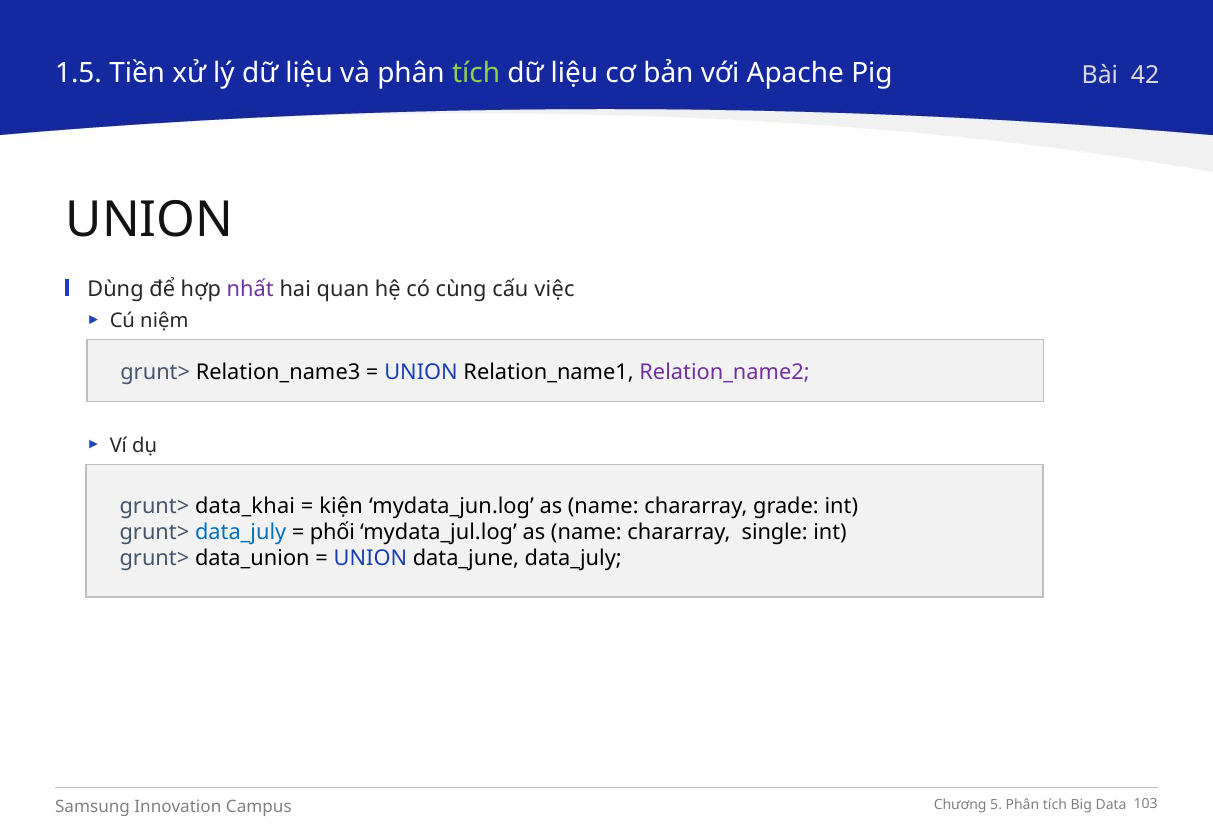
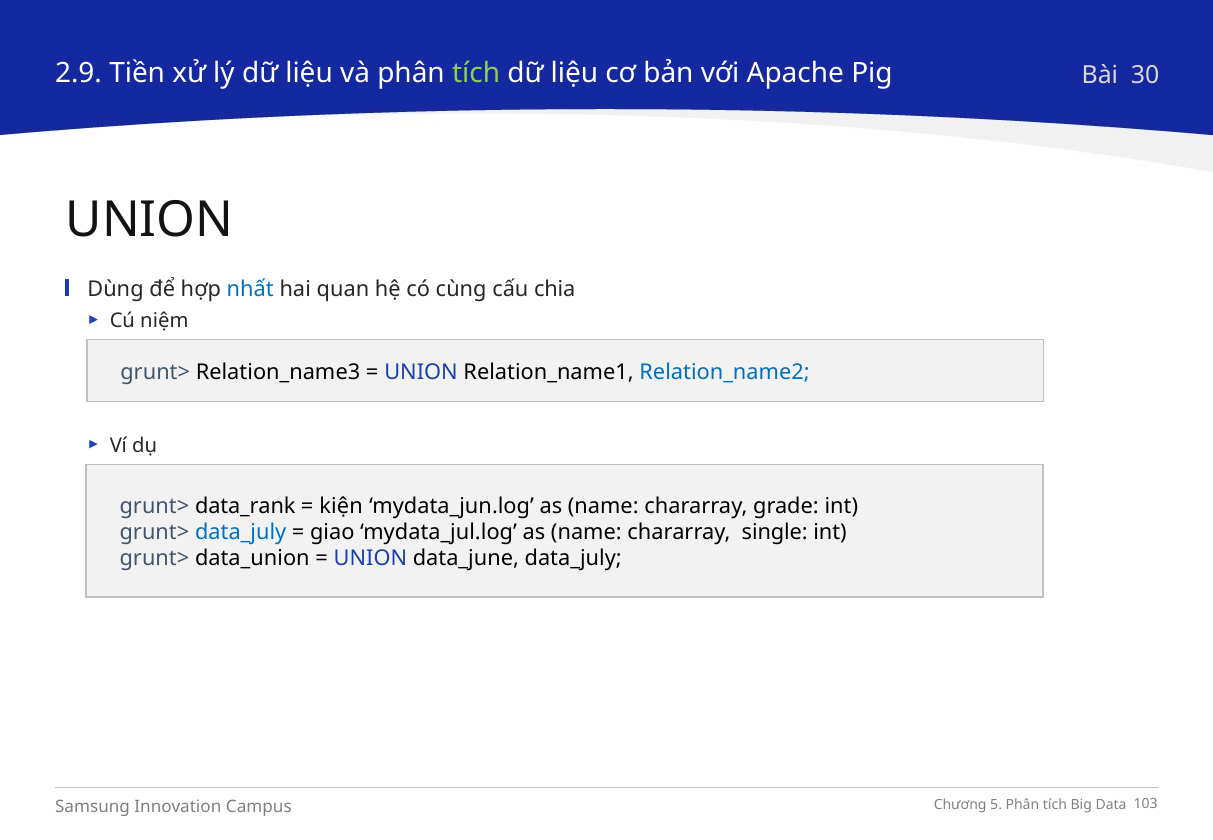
1.5: 1.5 -> 2.9 (78, 74)
42: 42 -> 30 (1145, 76)
nhất colour: purple -> blue (250, 289)
việc: việc -> chia (555, 289)
Relation_name2 colour: purple -> blue (725, 372)
data_khai: data_khai -> data_rank (245, 506)
phối: phối -> giao (332, 532)
